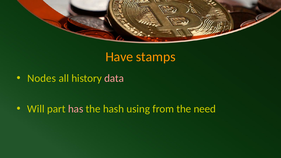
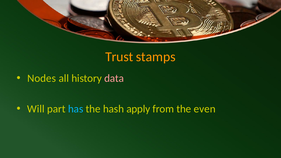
Have: Have -> Trust (119, 57)
has colour: pink -> light blue (76, 109)
using: using -> apply (138, 109)
need: need -> even (205, 109)
